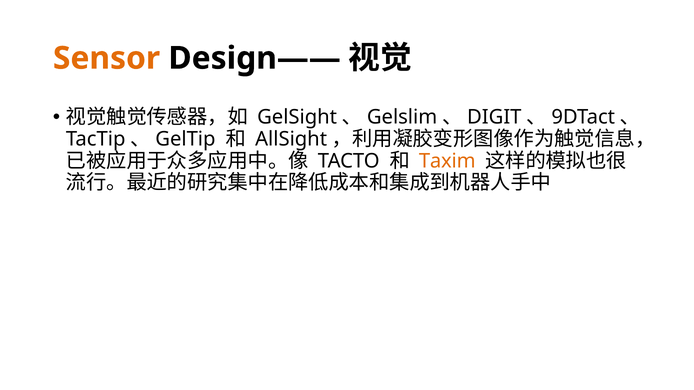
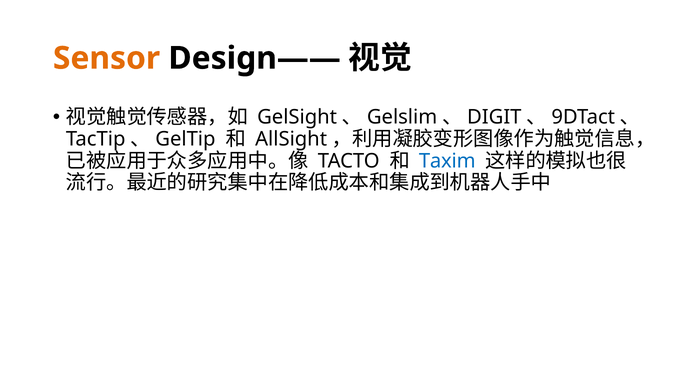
Taxim colour: orange -> blue (447, 161)
